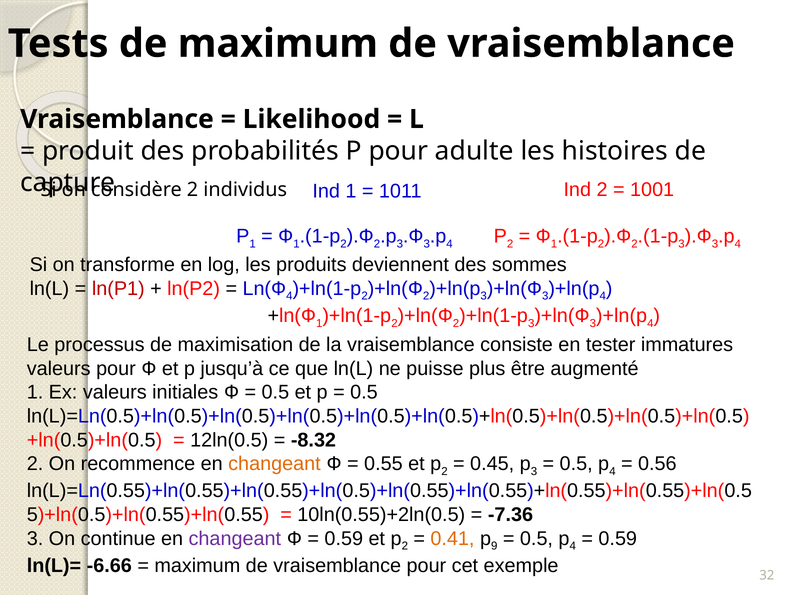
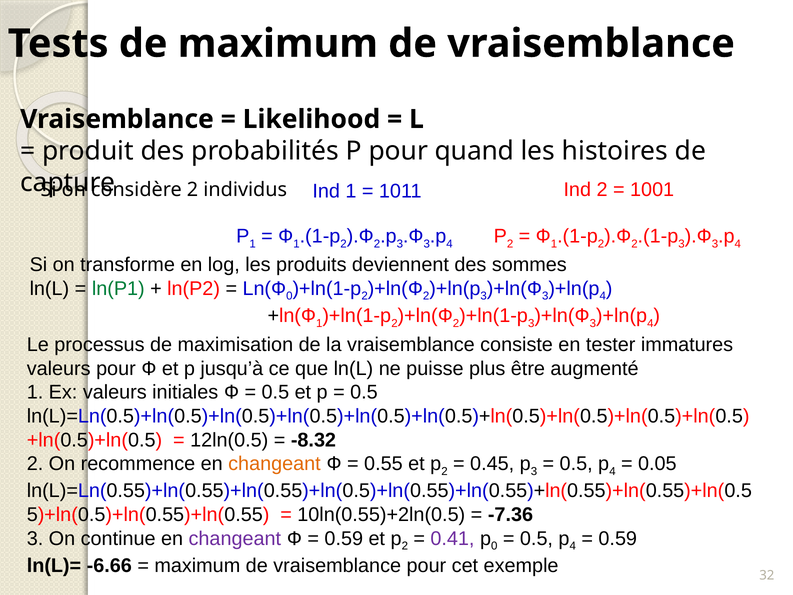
adulte: adulte -> quand (474, 151)
ln(P1 colour: red -> green (118, 288)
4: 4 -> 0 (289, 296)
0.56: 0.56 -> 0.05 (657, 464)
0.41 colour: orange -> purple (452, 538)
p 9: 9 -> 0 (494, 546)
